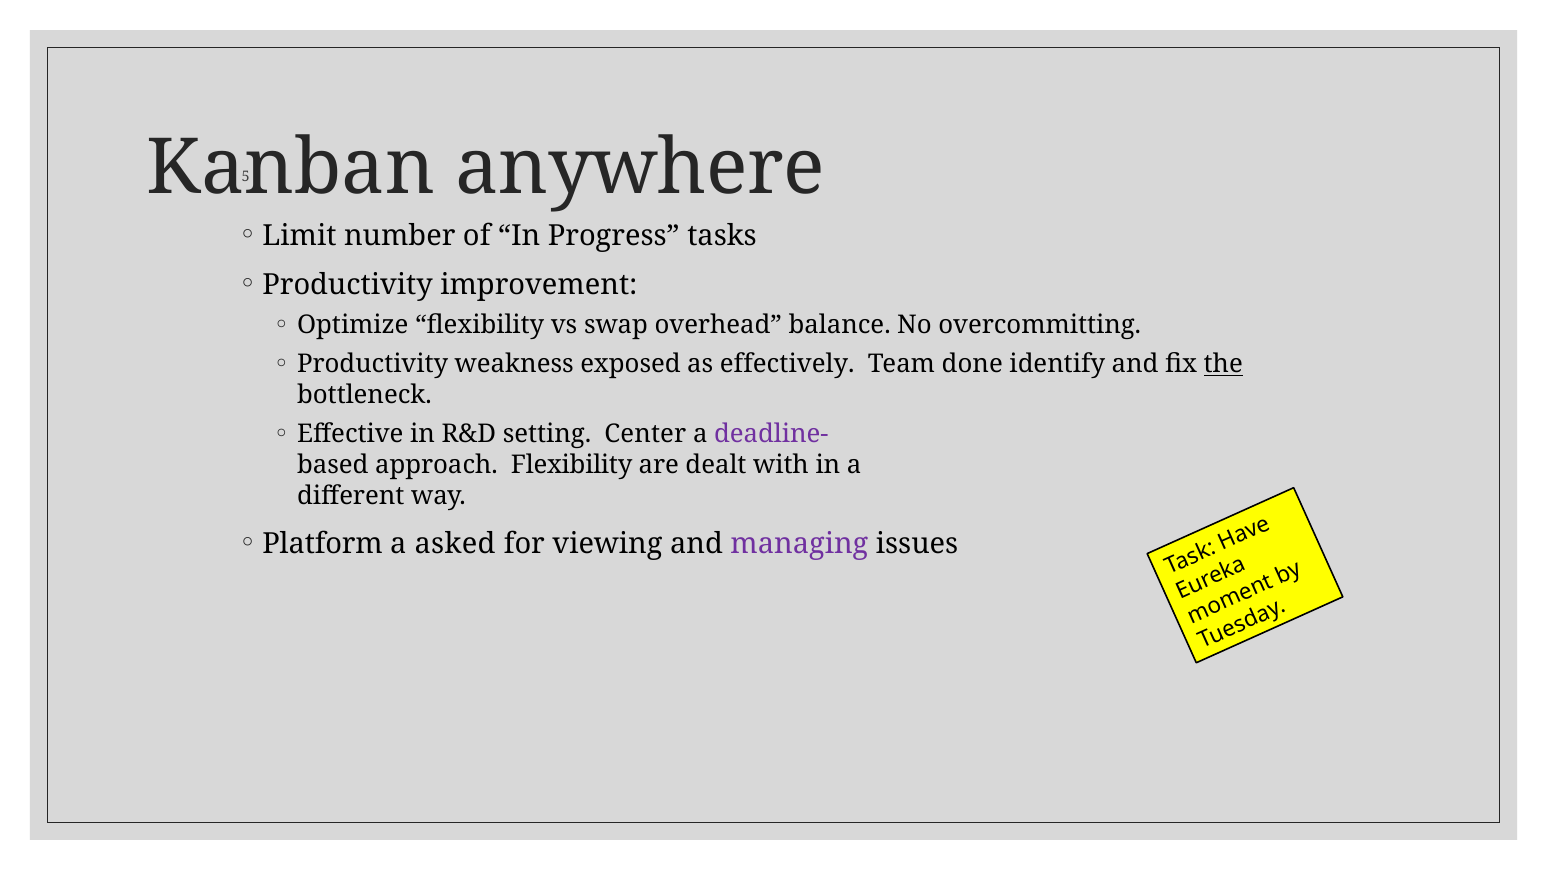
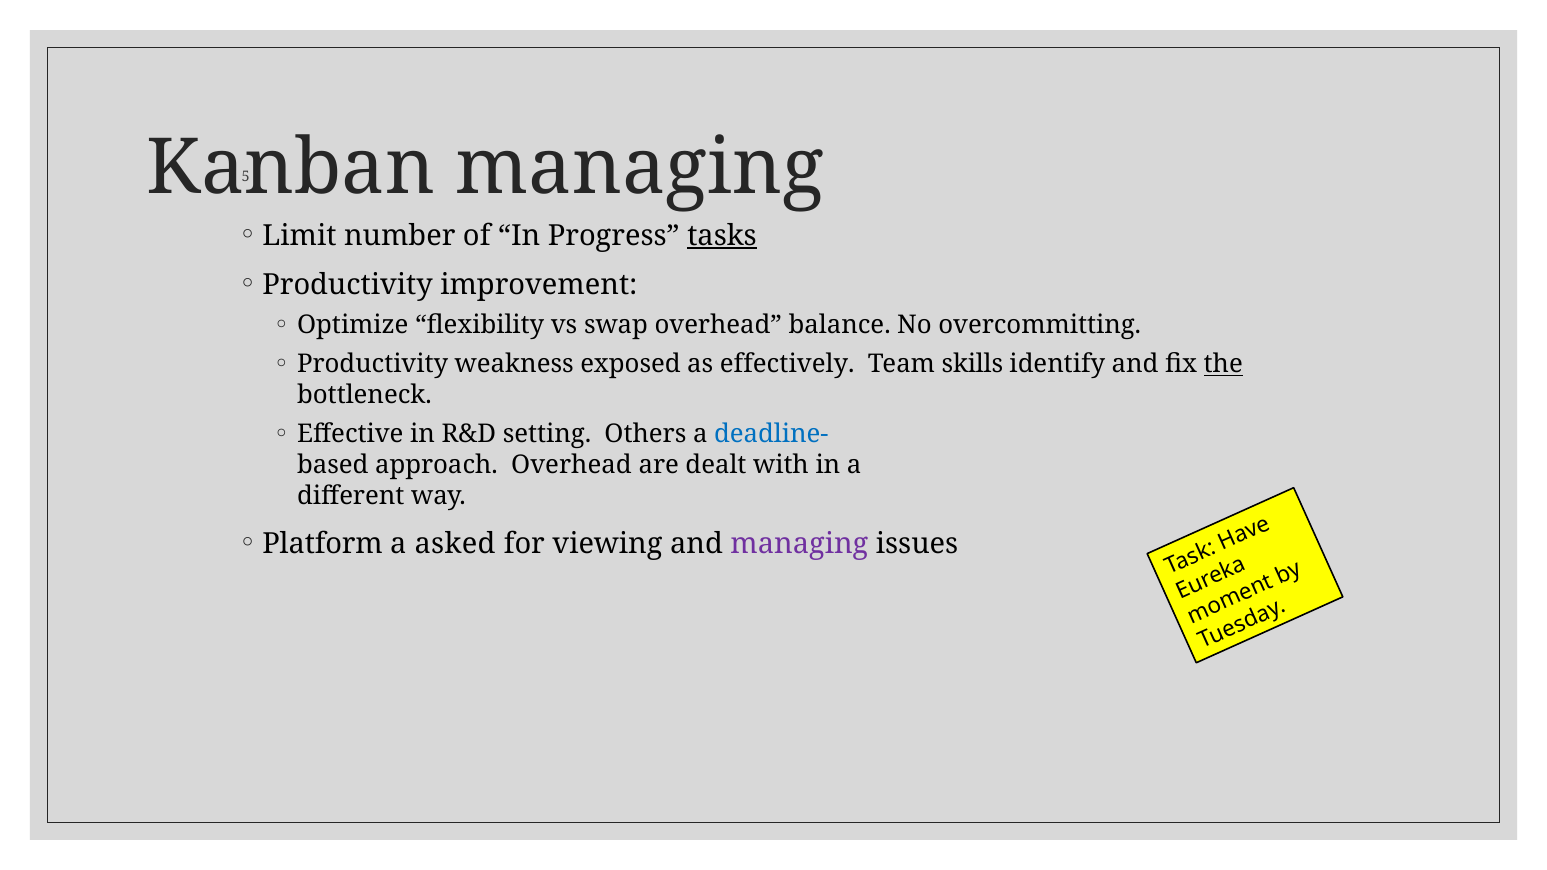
anywhere: anywhere -> managing (640, 168)
tasks underline: none -> present (722, 236)
done: done -> skills (972, 364)
Center: Center -> Others (645, 434)
deadline- colour: purple -> blue (771, 434)
approach Flexibility: Flexibility -> Overhead (571, 465)
